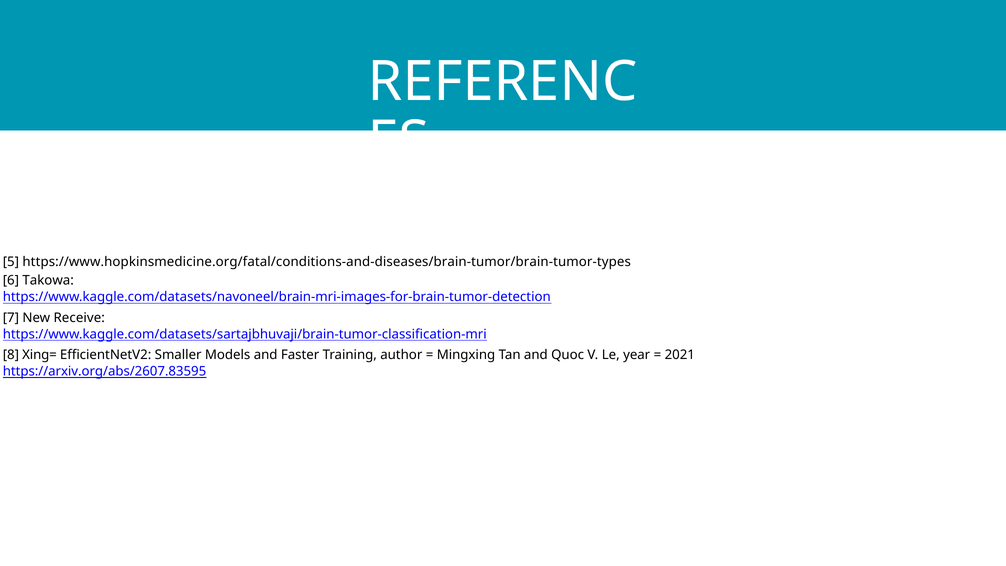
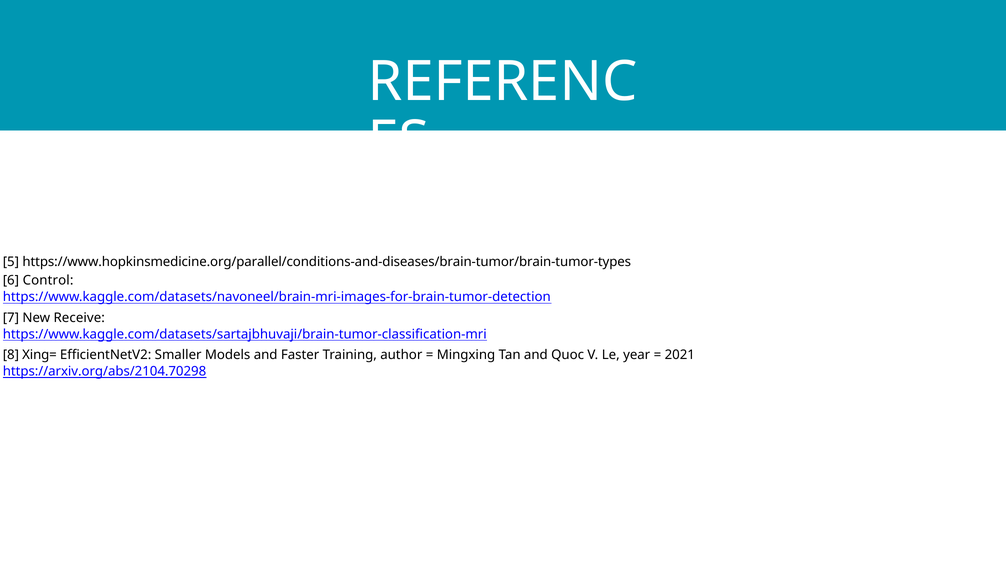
https://www.hopkinsmedicine.org/fatal/conditions-and-diseases/brain-tumor/brain-tumor-types: https://www.hopkinsmedicine.org/fatal/conditions-and-diseases/brain-tumor/brain-tumor-types -> https://www.hopkinsmedicine.org/parallel/conditions-and-diseases/brain-tumor/brain-tumor-types (327, 262)
Takowa: Takowa -> Control (48, 281)
https://arxiv.org/abs/2607.83595: https://arxiv.org/abs/2607.83595 -> https://arxiv.org/abs/2104.70298 (104, 371)
